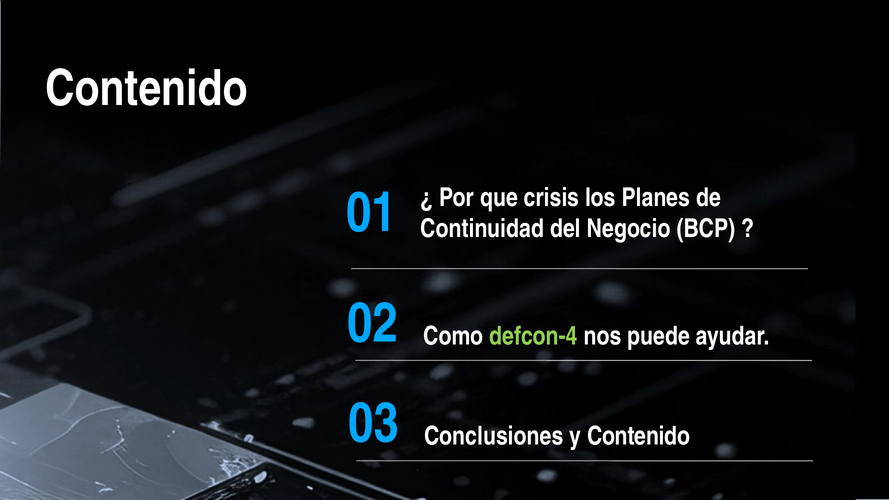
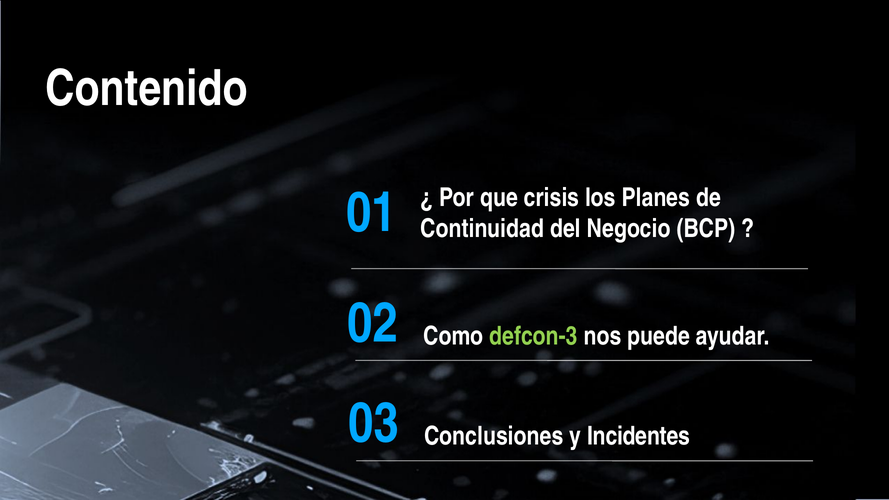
defcon-4: defcon-4 -> defcon-3 (534, 336)
y Contenido: Contenido -> Incidentes (639, 436)
